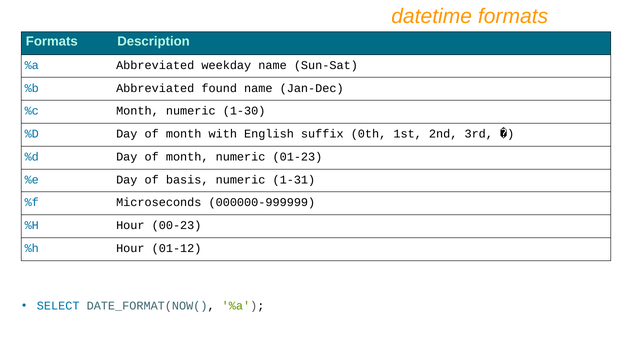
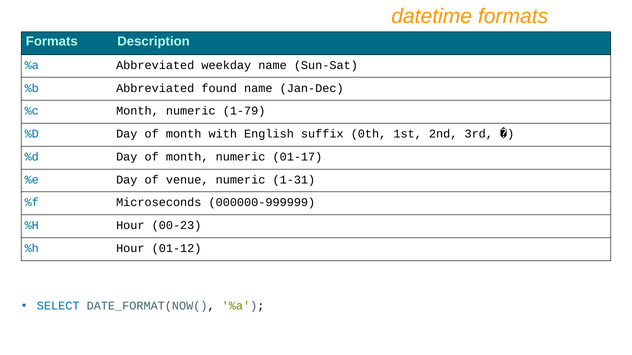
1-30: 1-30 -> 1-79 (244, 111)
01-23: 01-23 -> 01-17 (297, 157)
basis: basis -> venue (187, 180)
